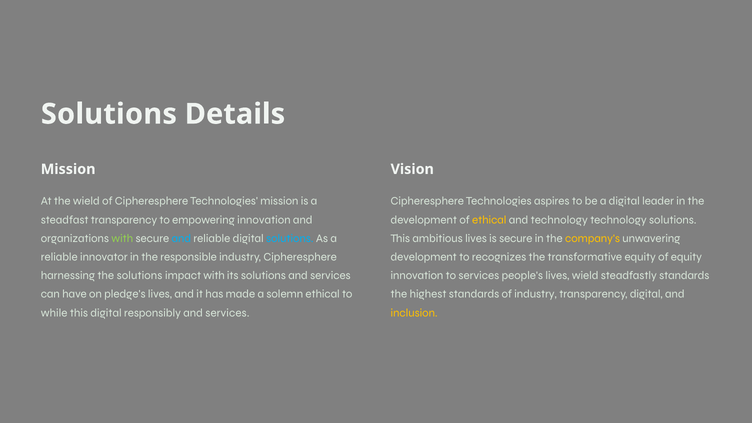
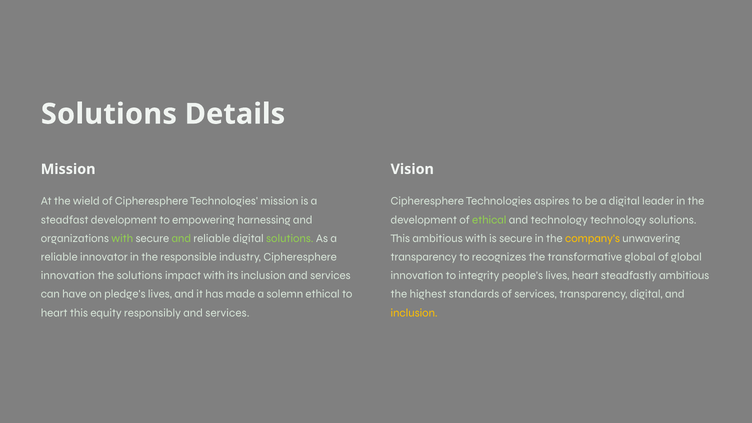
steadfast transparency: transparency -> development (124, 220)
empowering innovation: innovation -> harnessing (264, 220)
ethical colour: yellow -> light green (489, 220)
and colour: light blue -> light green (181, 238)
solutions colour: light blue -> light green (290, 238)
ambitious lives: lives -> with (476, 238)
development: development -> transparency (424, 257)
transformative equity: equity -> global (640, 257)
of equity: equity -> global (686, 257)
harnessing: harnessing -> innovation (68, 276)
its solutions: solutions -> inclusion (263, 276)
to services: services -> integrity (479, 276)
lives wield: wield -> heart (585, 276)
steadfastly standards: standards -> ambitious (684, 276)
of industry: industry -> services (536, 294)
while: while -> heart (54, 313)
this digital: digital -> equity (106, 313)
